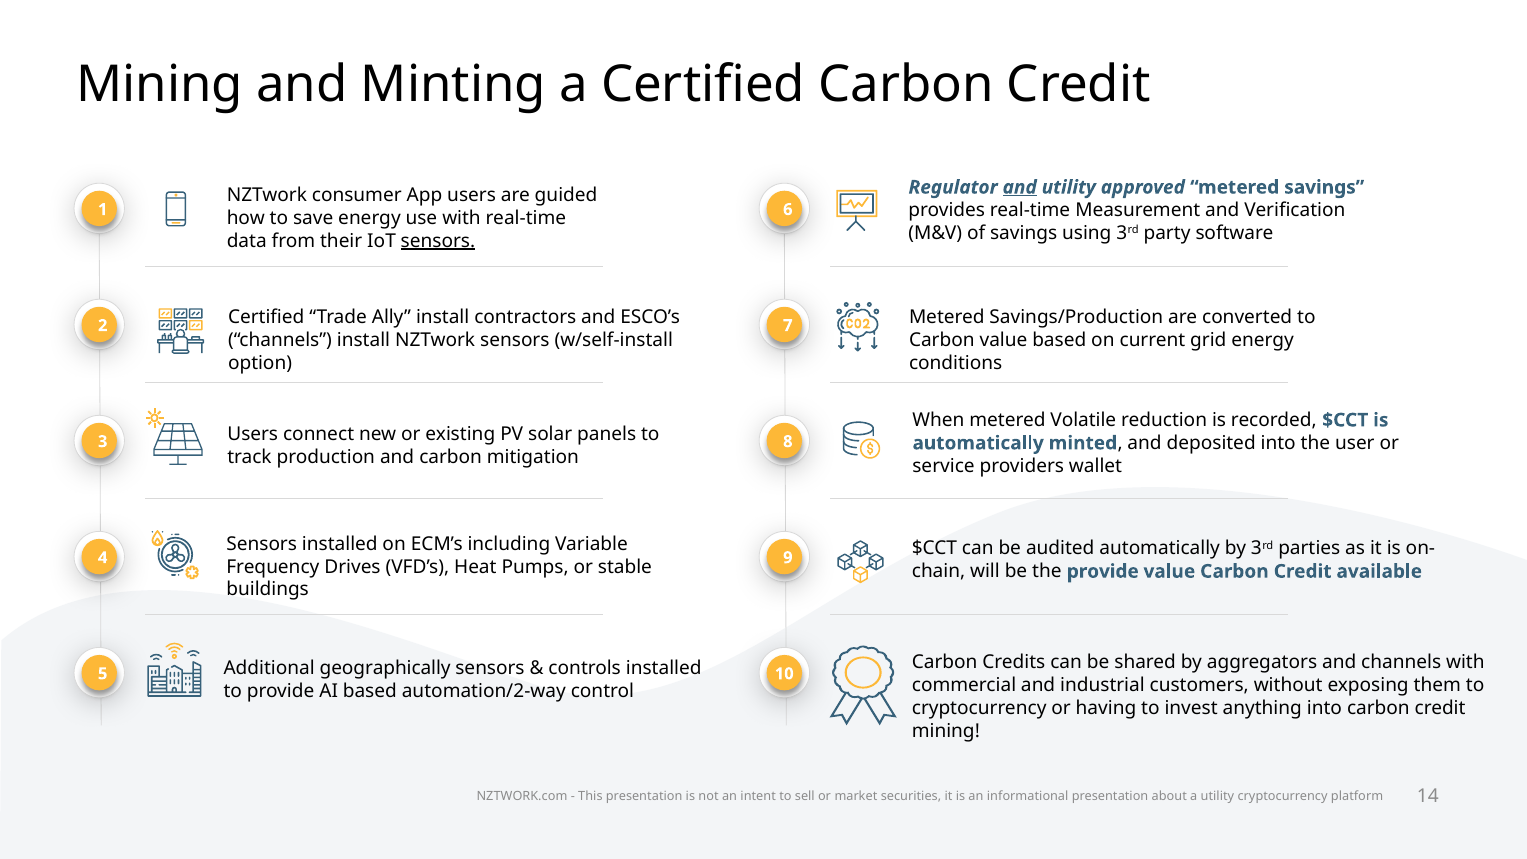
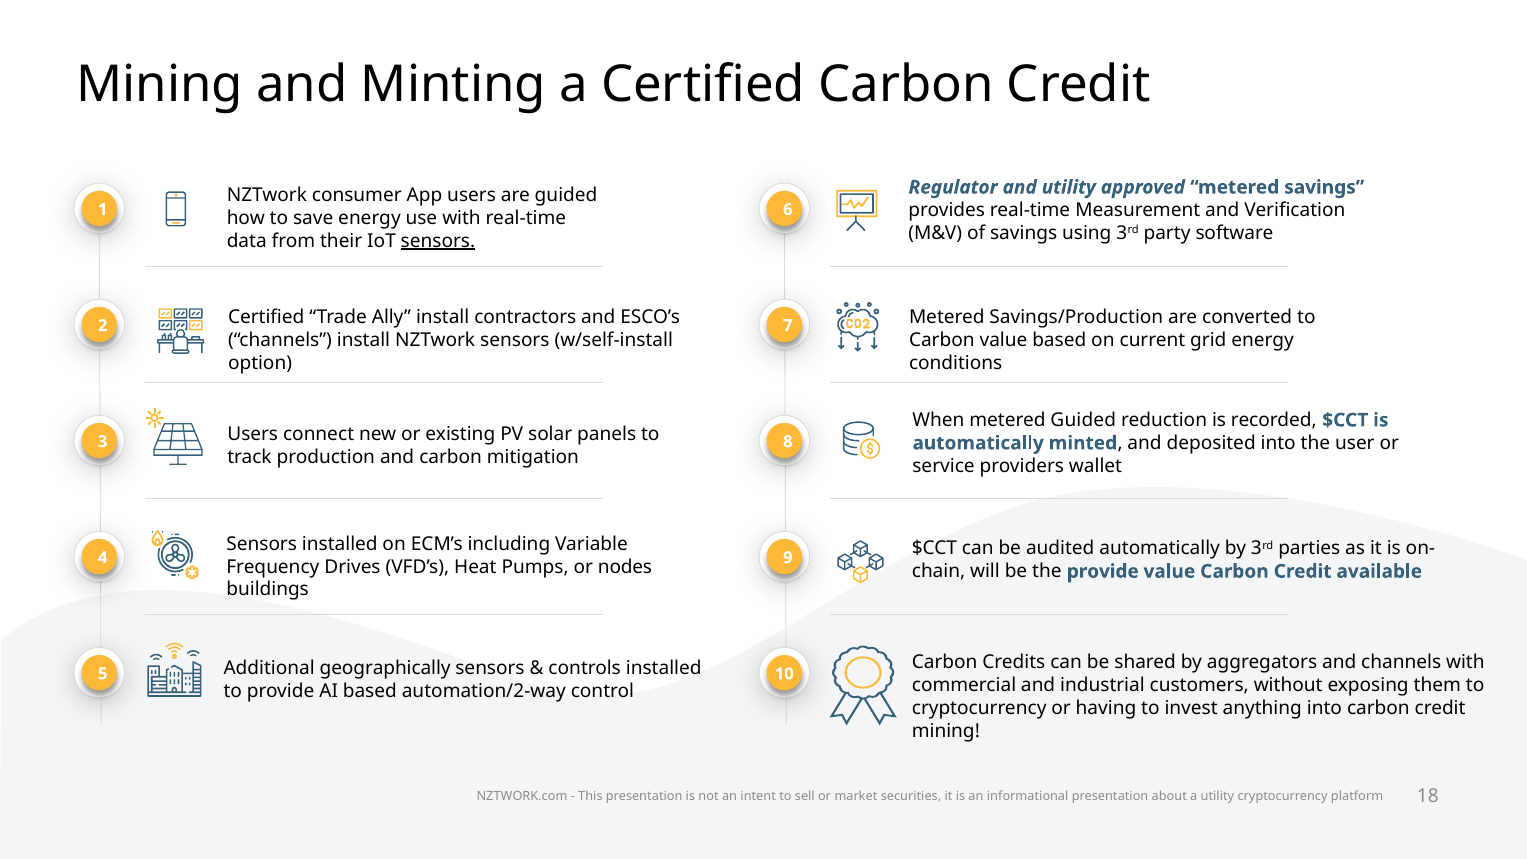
and underline: present -> none (1020, 187)
metered Volatile: Volatile -> Guided (1083, 420)
stable: stable -> nodes (625, 567)
14: 14 -> 18 (1428, 796)
